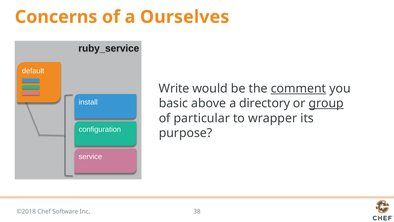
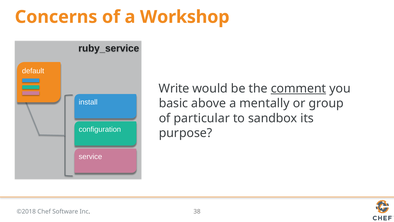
Ourselves: Ourselves -> Workshop (185, 17)
directory: directory -> mentally (265, 103)
group underline: present -> none (326, 103)
wrapper: wrapper -> sandbox (273, 118)
